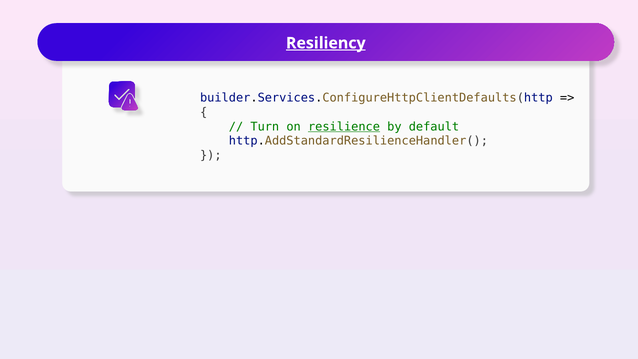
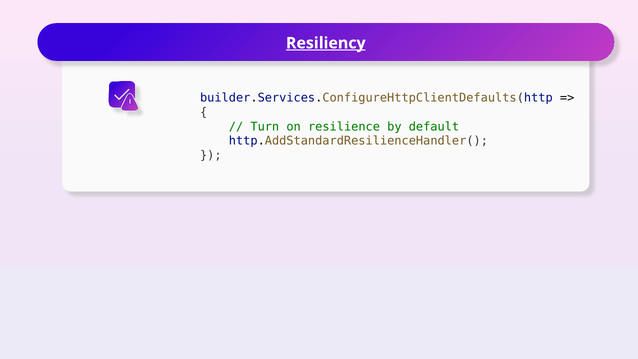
resilience underline: present -> none (344, 127)
